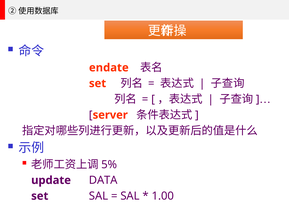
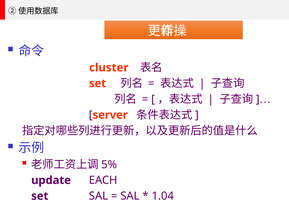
endate: endate -> cluster (109, 68)
DATA: DATA -> EACH (103, 180)
1.00: 1.00 -> 1.04 (163, 196)
